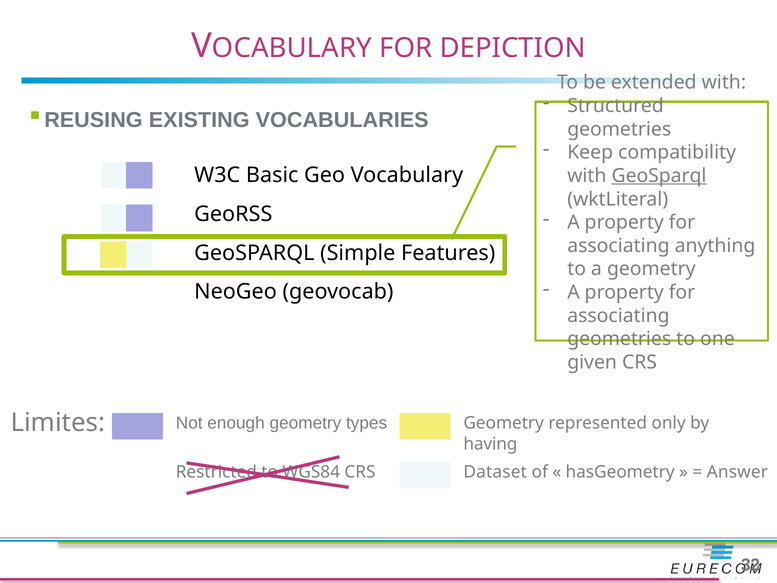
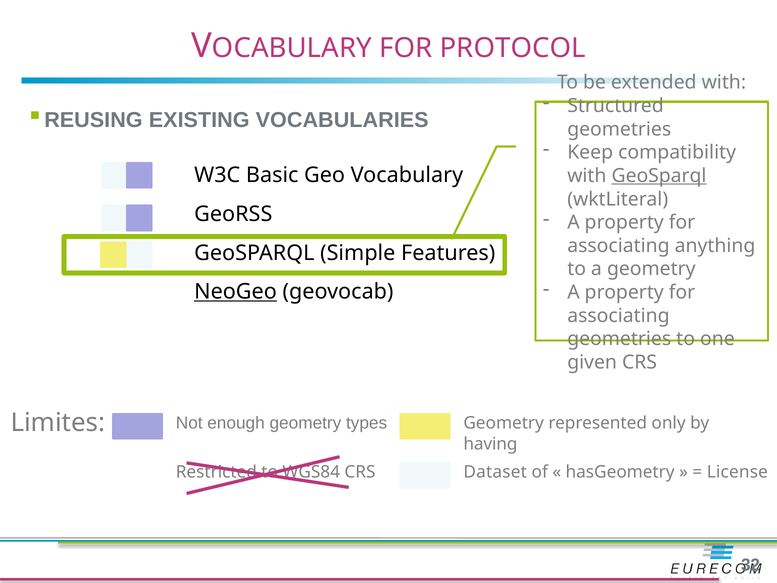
DEPICTION: DEPICTION -> PROTOCOL (513, 48)
NeoGeo underline: none -> present (236, 292)
Answer: Answer -> License (737, 472)
